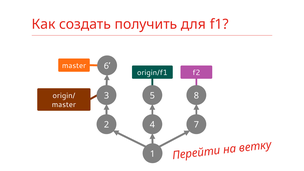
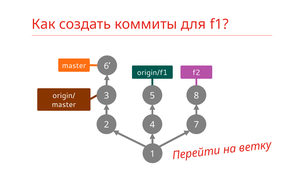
получить: получить -> коммиты (146, 24)
